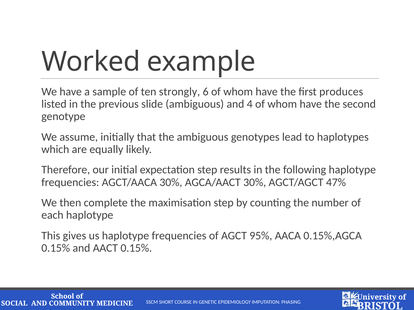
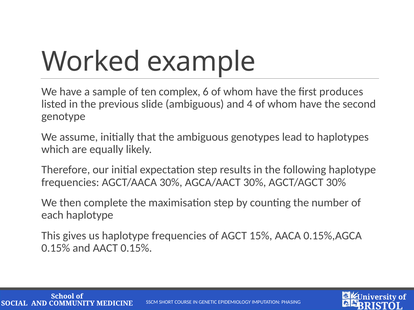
strongly: strongly -> complex (180, 92)
AGCT/AGCT 47%: 47% -> 30% (336, 183)
95%: 95% -> 15% (261, 236)
